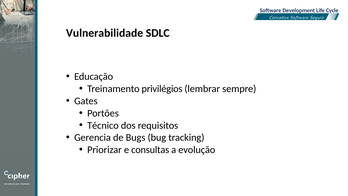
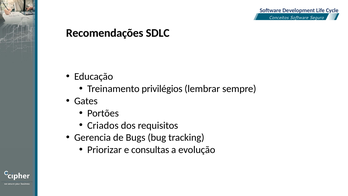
Vulnerabilidade: Vulnerabilidade -> Recomendações (105, 33)
Técnico: Técnico -> Criados (103, 125)
